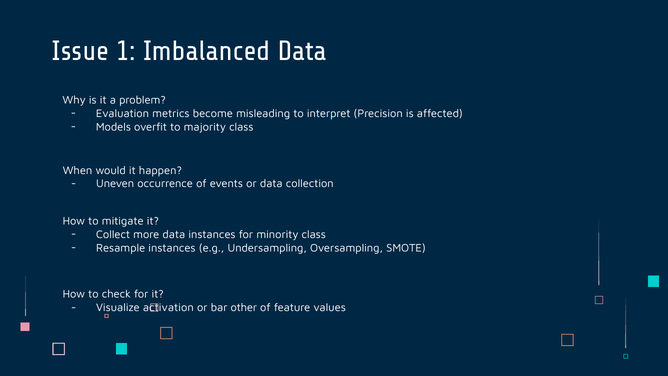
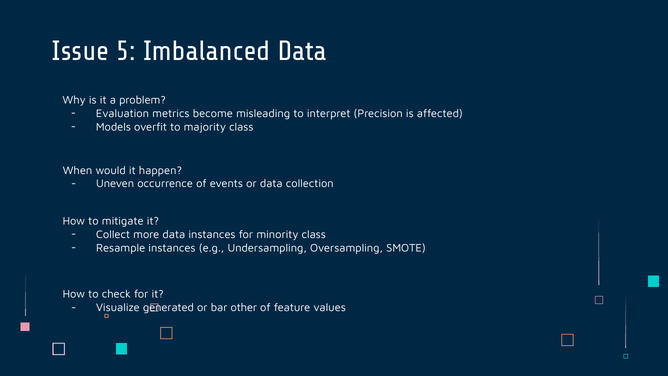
1: 1 -> 5 (126, 51)
activation: activation -> generated (168, 307)
